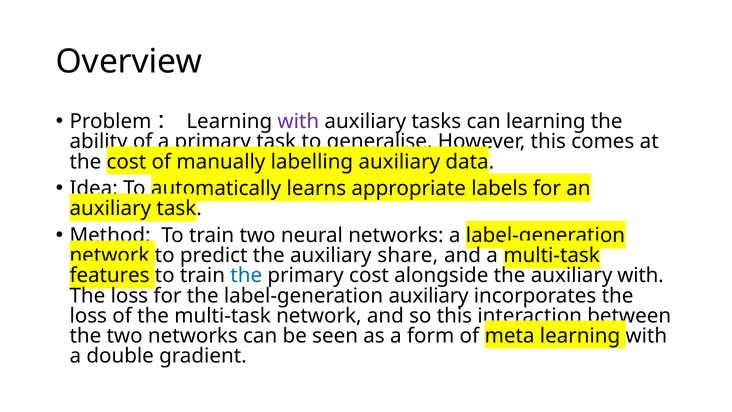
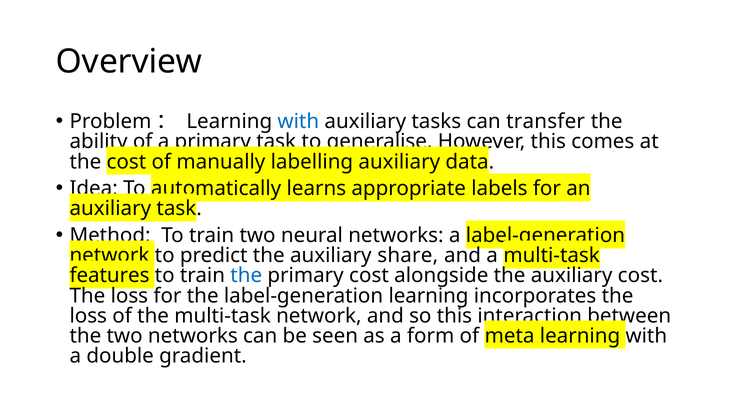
with colour: purple -> blue (298, 122)
can learning: learning -> transfer (546, 122)
auxiliary with: with -> cost (640, 276)
label-generation auxiliary: auxiliary -> learning (428, 296)
